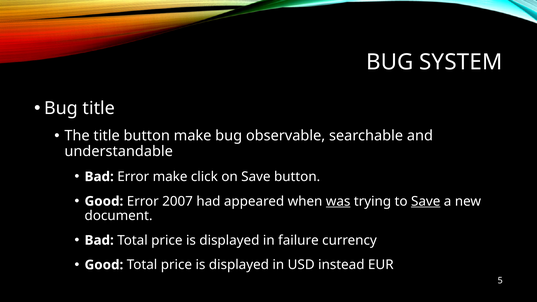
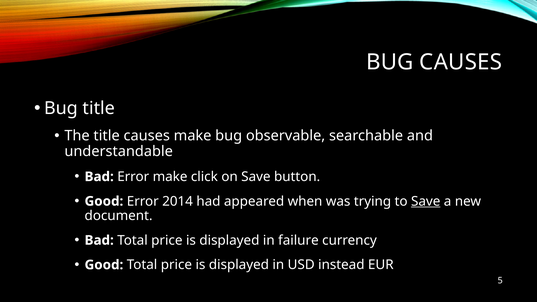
BUG SYSTEM: SYSTEM -> CAUSES (461, 62)
title button: button -> causes (147, 136)
2007: 2007 -> 2014 (178, 201)
was underline: present -> none (338, 201)
